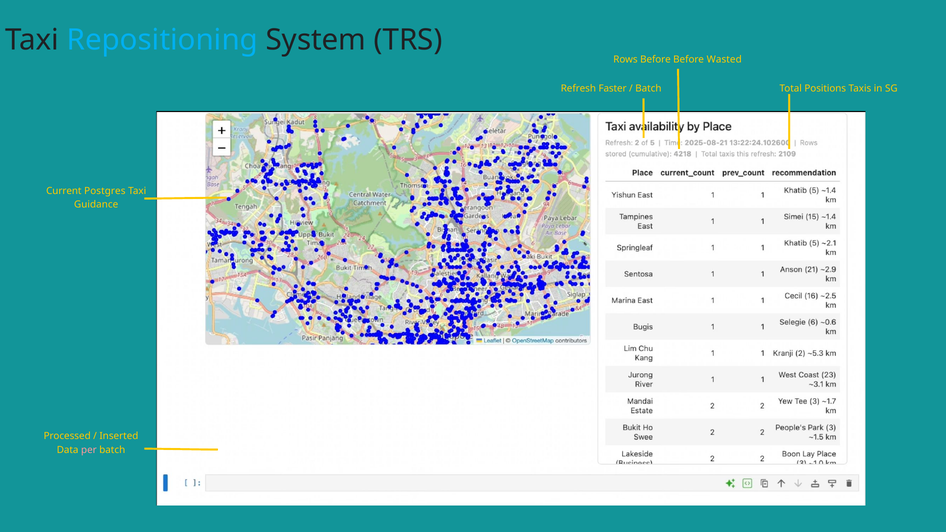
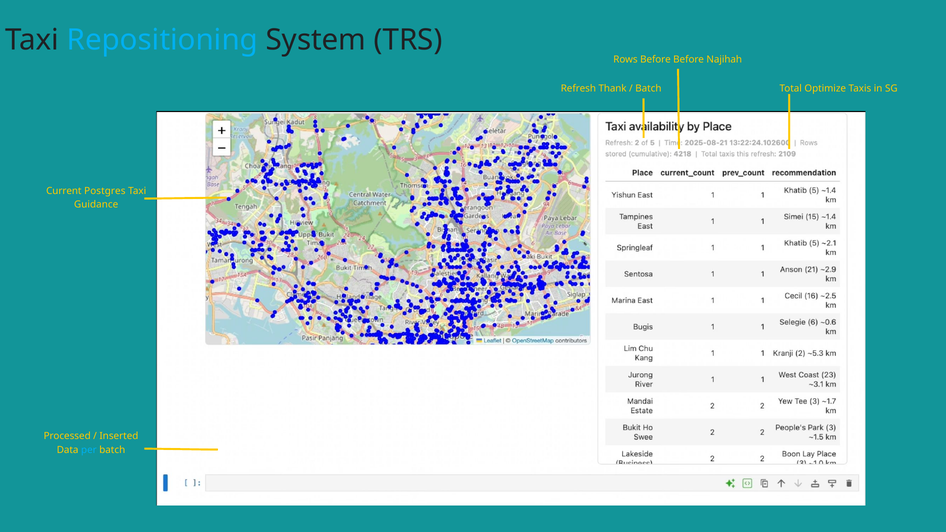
Wasted: Wasted -> Najihah (724, 59)
Faster: Faster -> Thank (613, 88)
Positions: Positions -> Optimize (825, 88)
per colour: pink -> light blue (89, 450)
